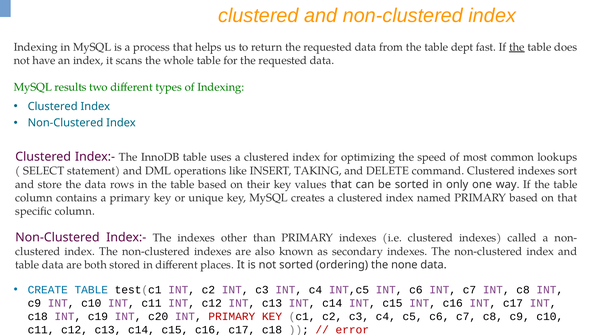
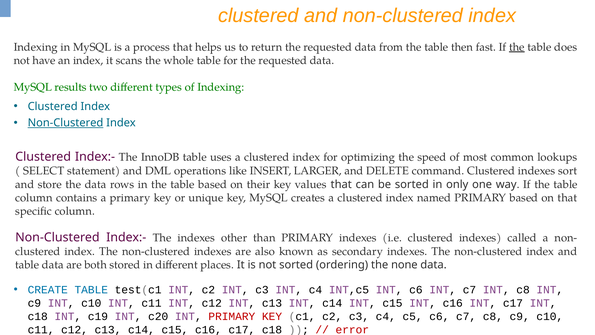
dept: dept -> then (462, 47)
Non-Clustered underline: none -> present (66, 123)
TAKING: TAKING -> LARGER (318, 171)
